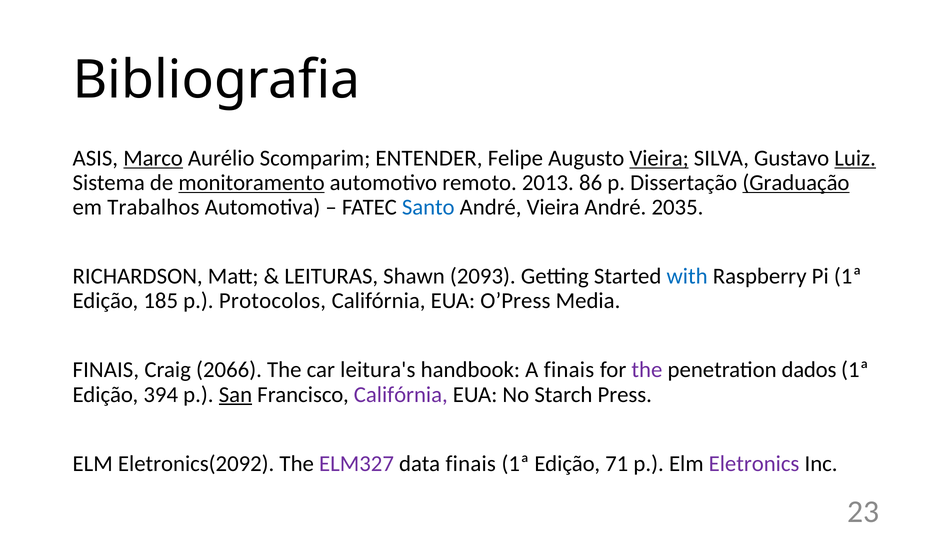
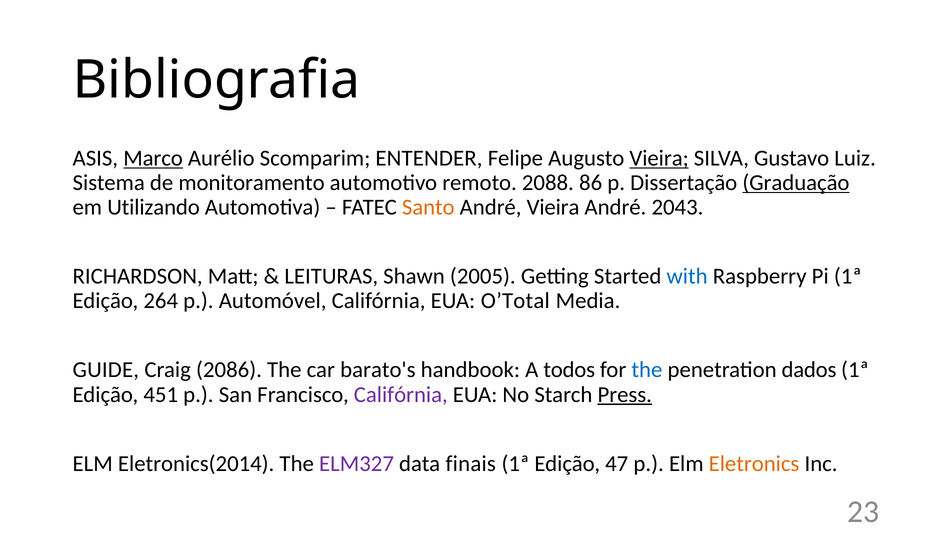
Luiz underline: present -> none (855, 158)
monitoramento underline: present -> none (252, 183)
2013: 2013 -> 2088 (548, 183)
Trabalhos: Trabalhos -> Utilizando (154, 208)
Santo colour: blue -> orange (428, 208)
2035: 2035 -> 2043 (677, 208)
2093: 2093 -> 2005 (483, 277)
185: 185 -> 264 (161, 301)
Protocolos: Protocolos -> Automóvel (273, 301)
O’Press: O’Press -> O’Total (515, 301)
FINAIS: FINAIS -> GUIDE (106, 370)
2066: 2066 -> 2086 (229, 370)
leitura's: leitura's -> barato's (378, 370)
A finais: finais -> todos (569, 370)
the colour: purple -> blue (647, 370)
394: 394 -> 451 (161, 395)
San underline: present -> none (235, 395)
Press underline: none -> present (625, 395)
Eletronics(2092: Eletronics(2092 -> Eletronics(2014 (196, 464)
71: 71 -> 47 (617, 464)
Eletronics colour: purple -> orange (754, 464)
